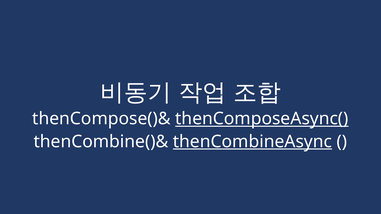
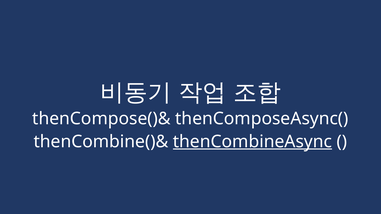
thenComposeAsync( underline: present -> none (262, 119)
